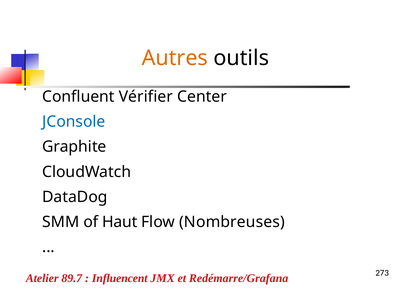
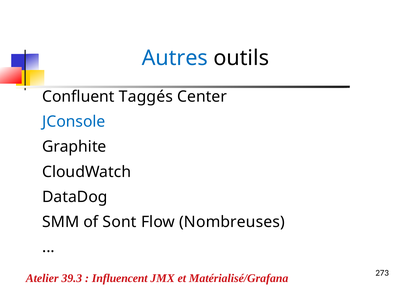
Autres colour: orange -> blue (175, 58)
Vérifier: Vérifier -> Taggés (146, 97)
Haut: Haut -> Sont (120, 222)
89.7: 89.7 -> 39.3 (72, 278)
Redémarre/Grafana: Redémarre/Grafana -> Matérialisé/Grafana (239, 278)
